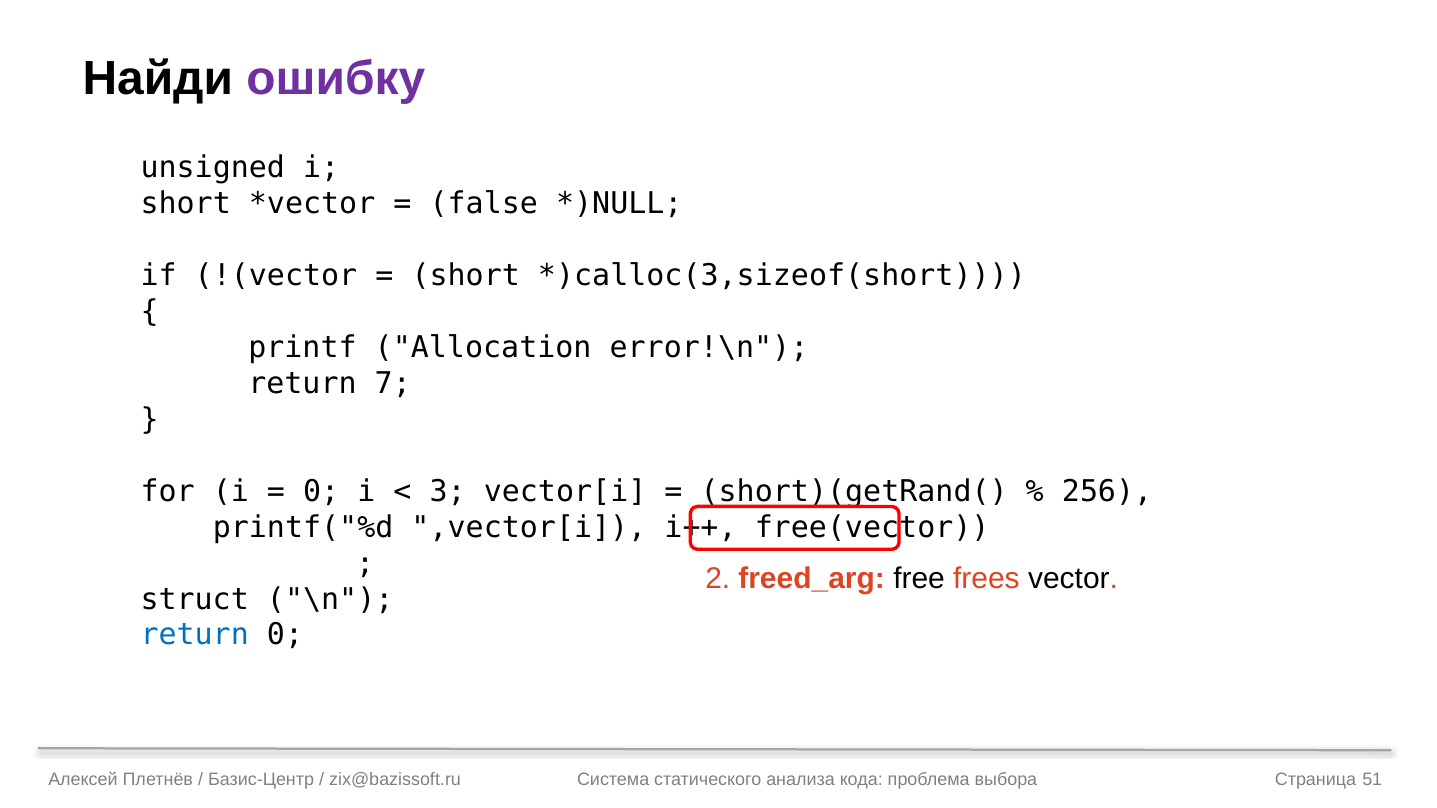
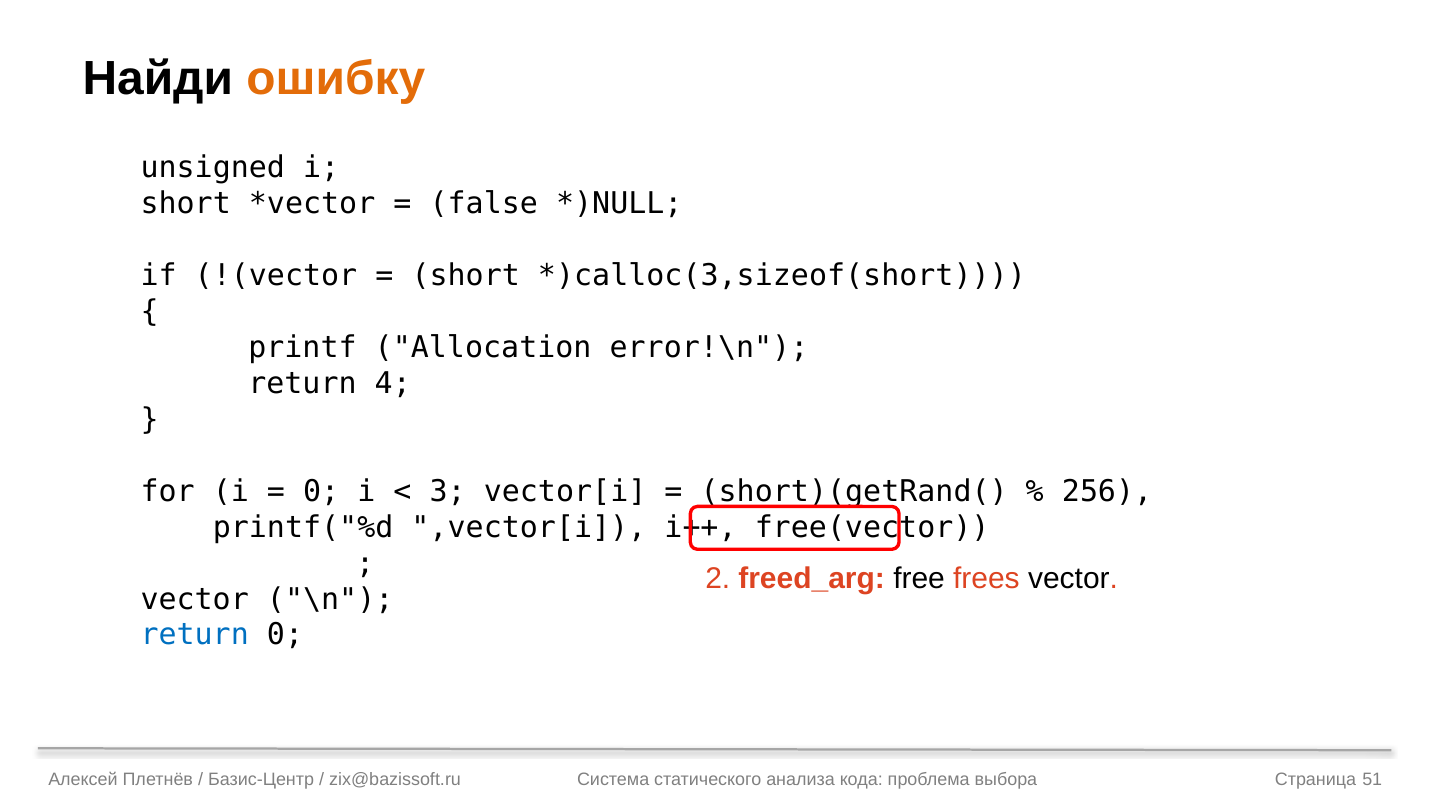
ошибку colour: purple -> orange (336, 79)
7: 7 -> 4 (393, 384)
struct: struct -> vector (195, 599)
